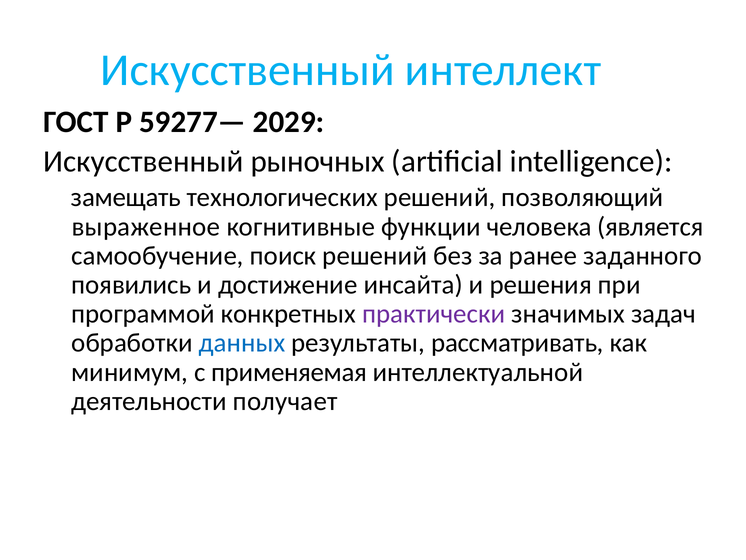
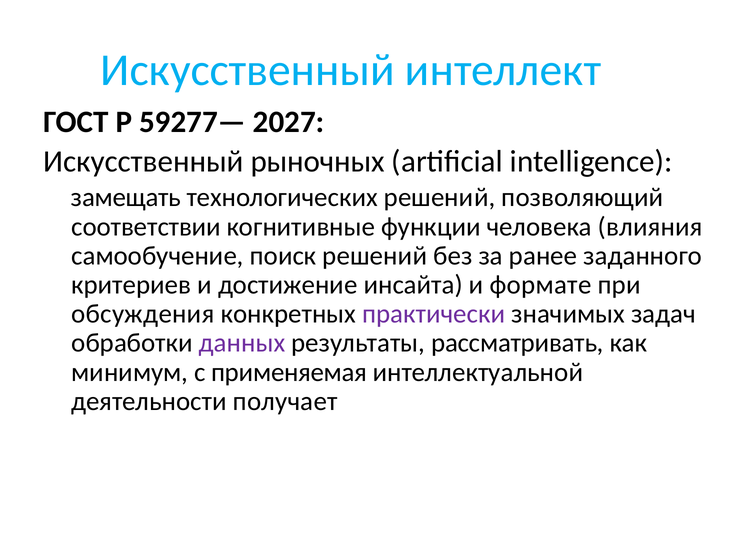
2029: 2029 -> 2027 (289, 122)
выраженное: выраженное -> соответствии (146, 226)
является: является -> влияния (650, 226)
появились: появились -> критериев (131, 285)
решения: решения -> формате (541, 285)
программой: программой -> обсуждения (143, 314)
данных colour: blue -> purple (242, 343)
